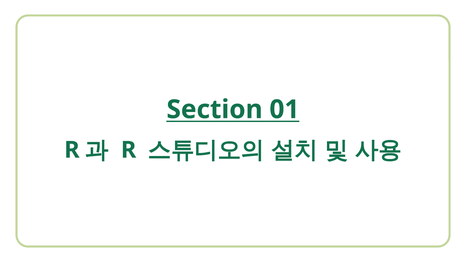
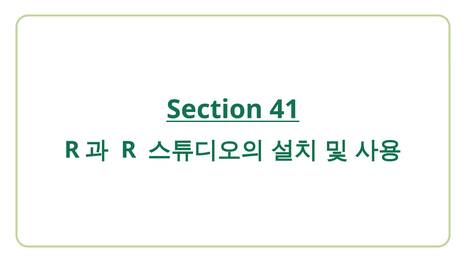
01: 01 -> 41 (284, 110)
